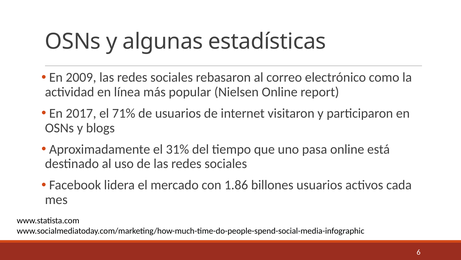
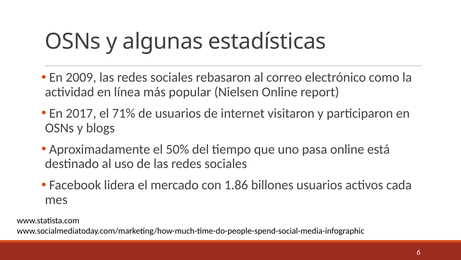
31%: 31% -> 50% (177, 149)
